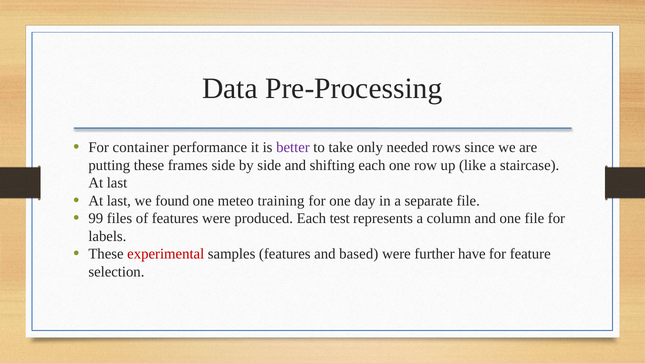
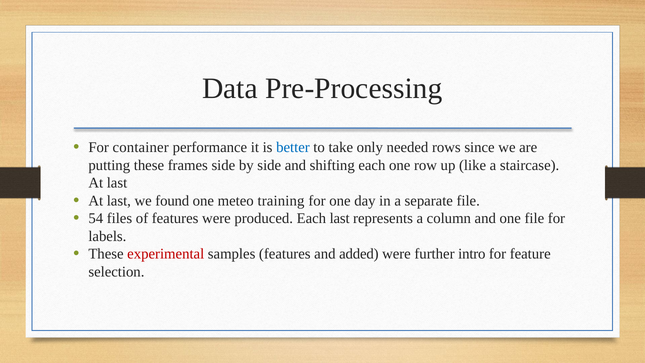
better colour: purple -> blue (293, 148)
99: 99 -> 54 (96, 218)
Each test: test -> last (340, 218)
based: based -> added (359, 254)
have: have -> intro (472, 254)
